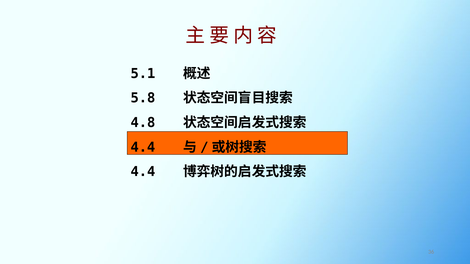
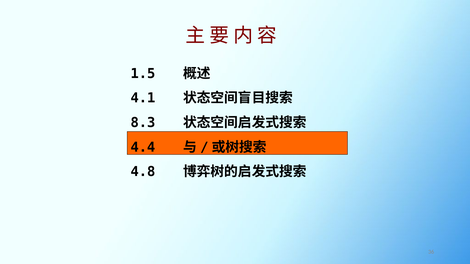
5.1: 5.1 -> 1.5 (143, 74)
5.8: 5.8 -> 4.1 (143, 98)
4.8: 4.8 -> 8.3 (143, 123)
4.4: 4.4 -> 4.8 (143, 172)
